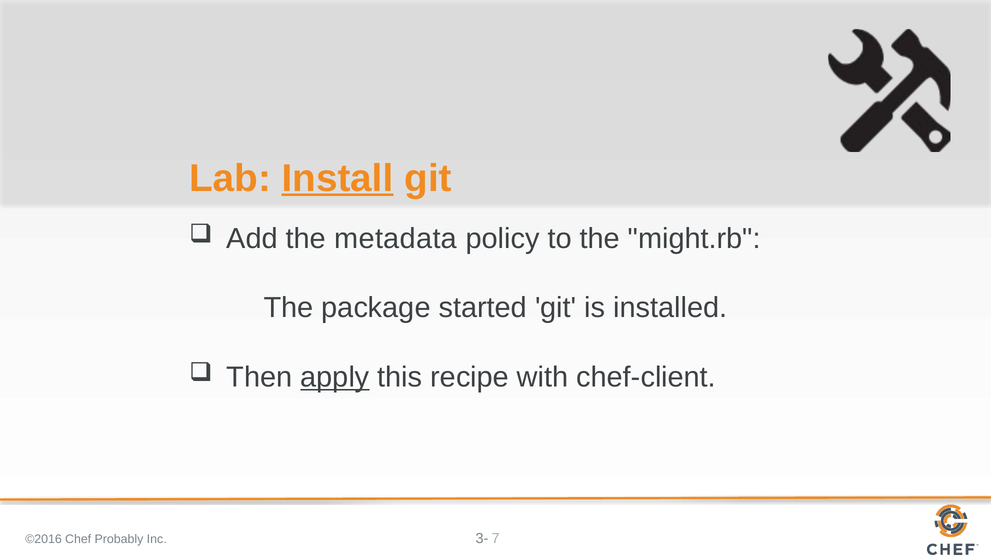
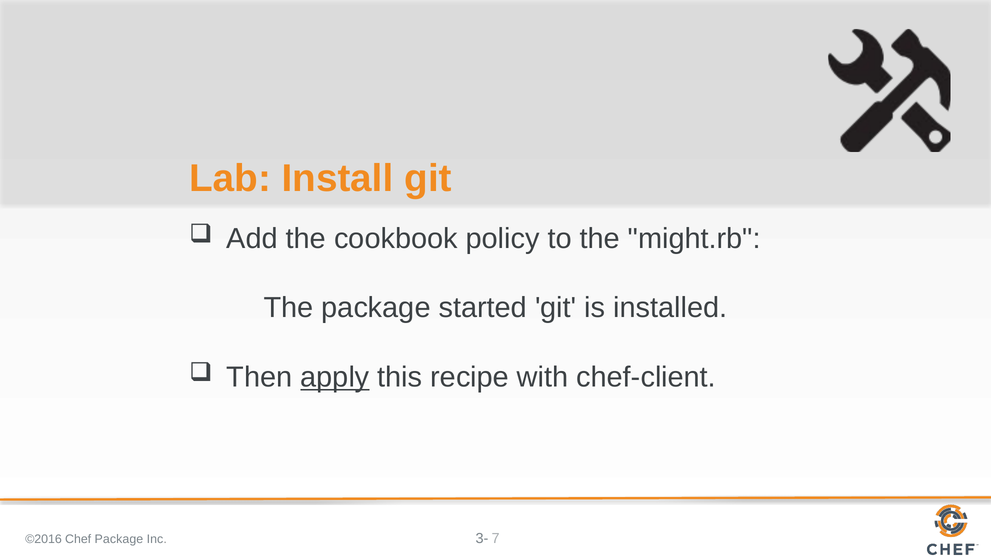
Install underline: present -> none (338, 178)
metadata: metadata -> cookbook (396, 239)
Chef Probably: Probably -> Package (119, 539)
